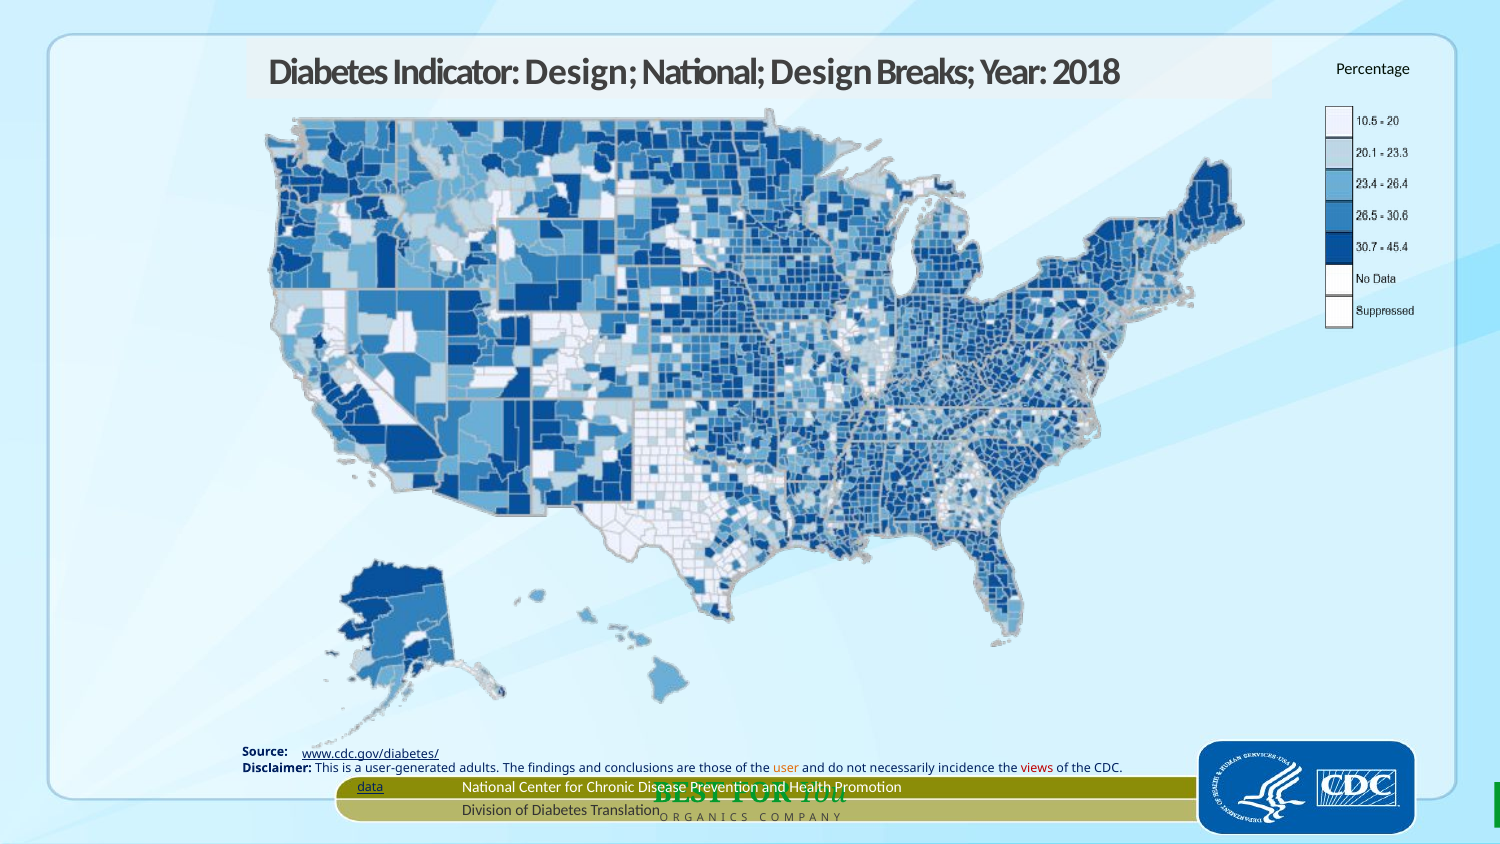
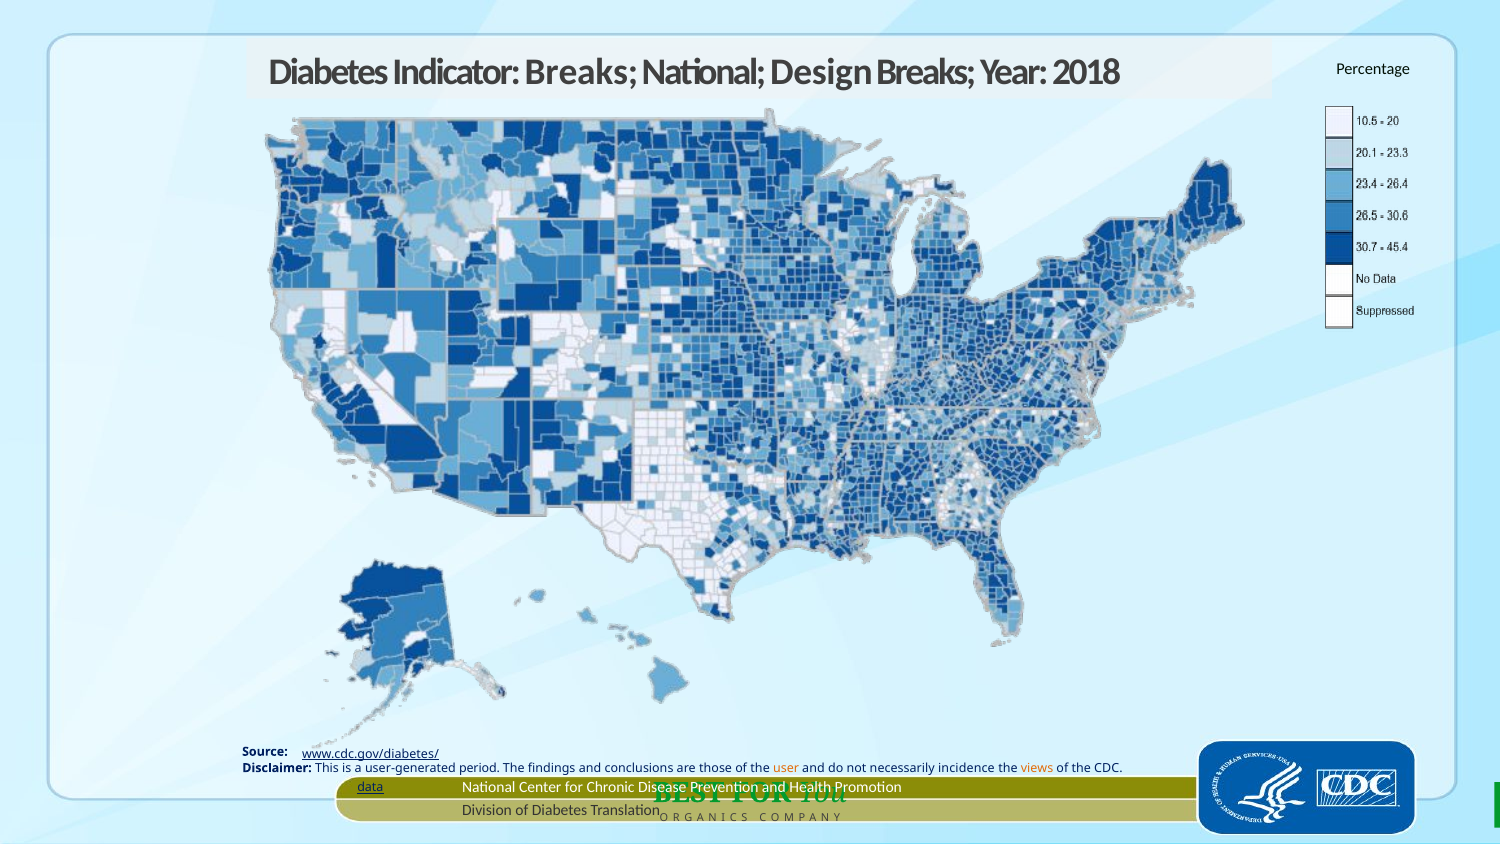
Indicator Design: Design -> Breaks (581, 72)
adults: adults -> period (479, 768)
views colour: red -> orange (1037, 768)
